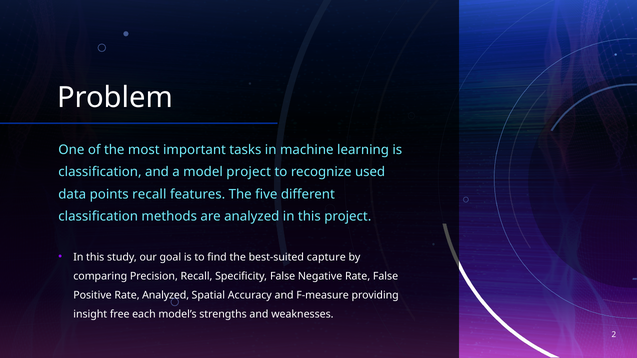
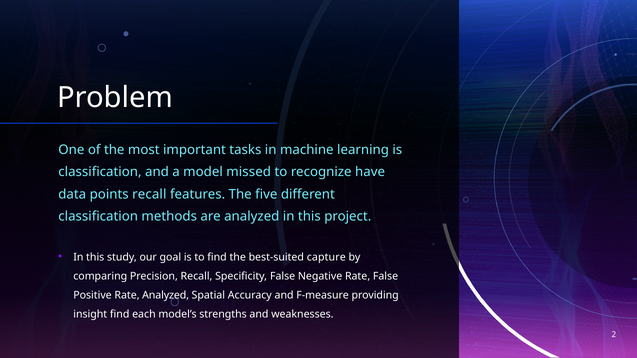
model project: project -> missed (249, 172)
used: used -> have (370, 172)
insight free: free -> find (120, 315)
